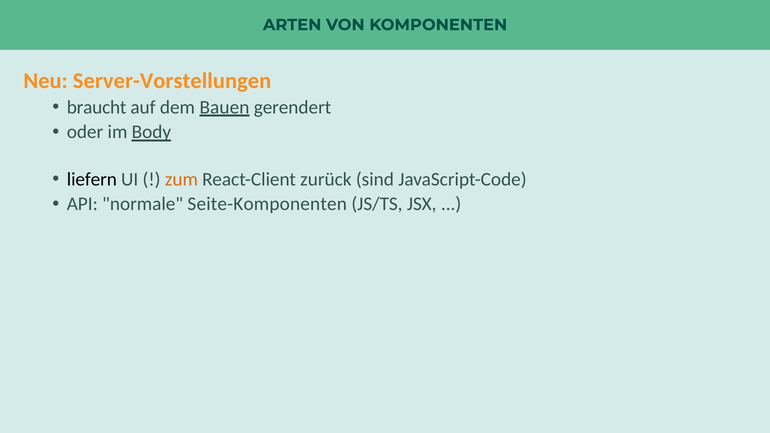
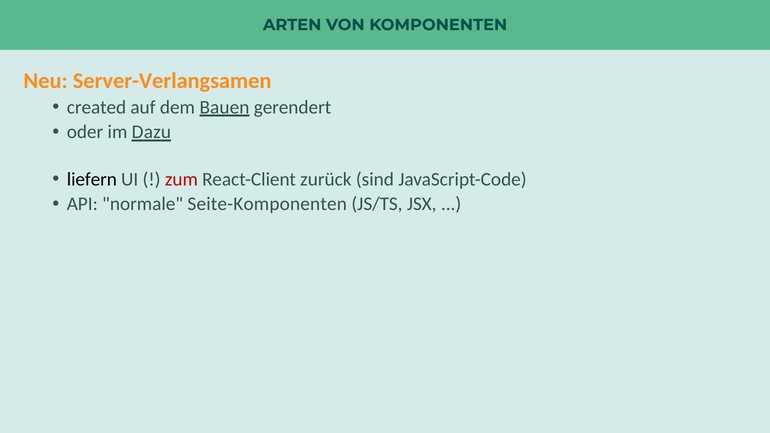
Server-Vorstellungen: Server-Vorstellungen -> Server-Verlangsamen (172, 81)
braucht: braucht -> created (97, 107)
Body: Body -> Dazu (151, 132)
zum colour: orange -> red (181, 179)
